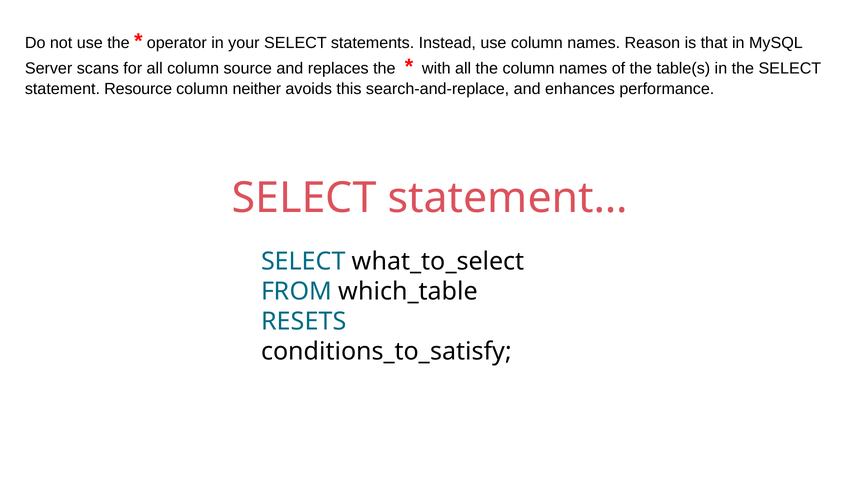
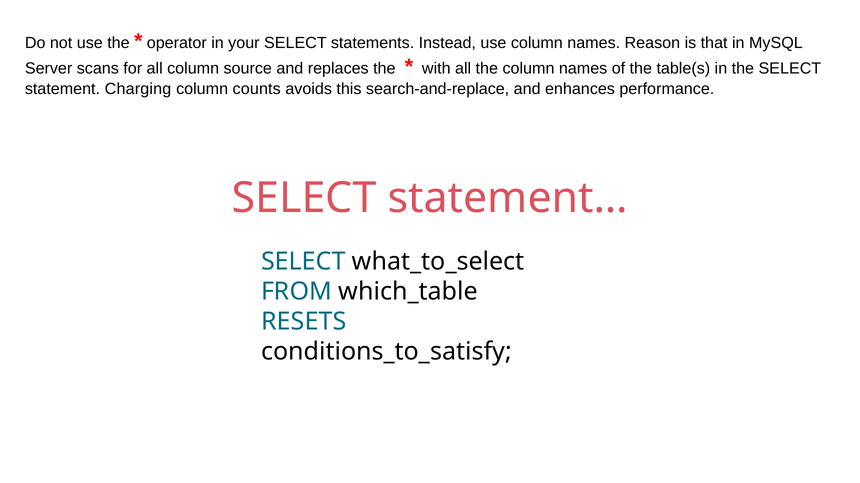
Resource: Resource -> Charging (138, 89)
neither: neither -> counts (257, 89)
